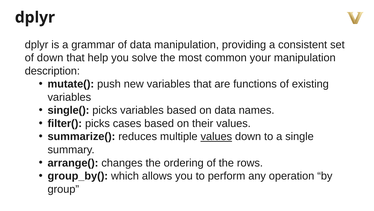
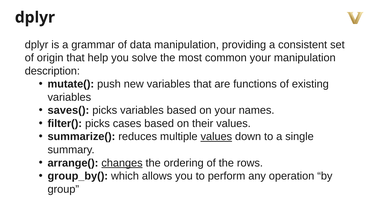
of down: down -> origin (50, 58)
single(: single( -> saves( (68, 110)
on data: data -> your (225, 110)
changes underline: none -> present (122, 162)
